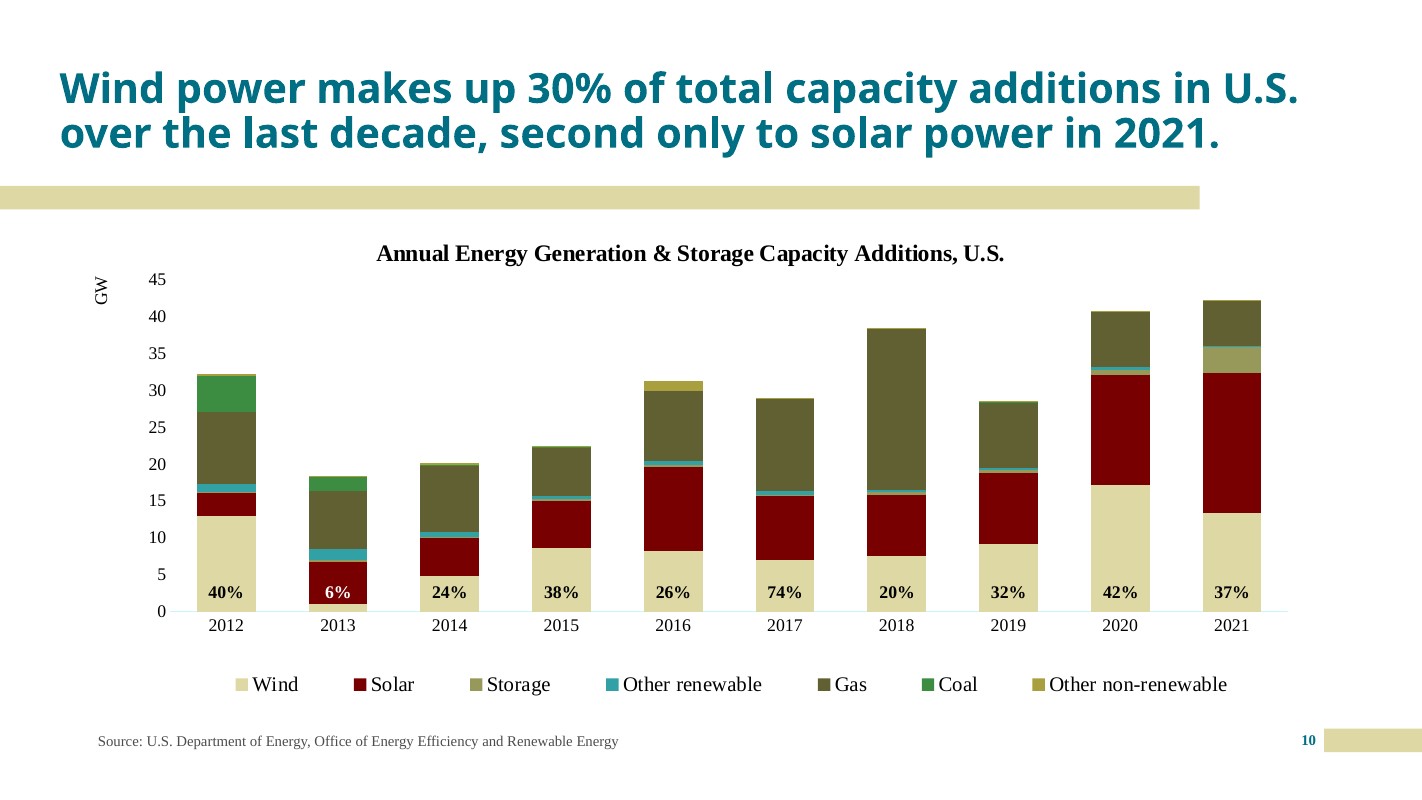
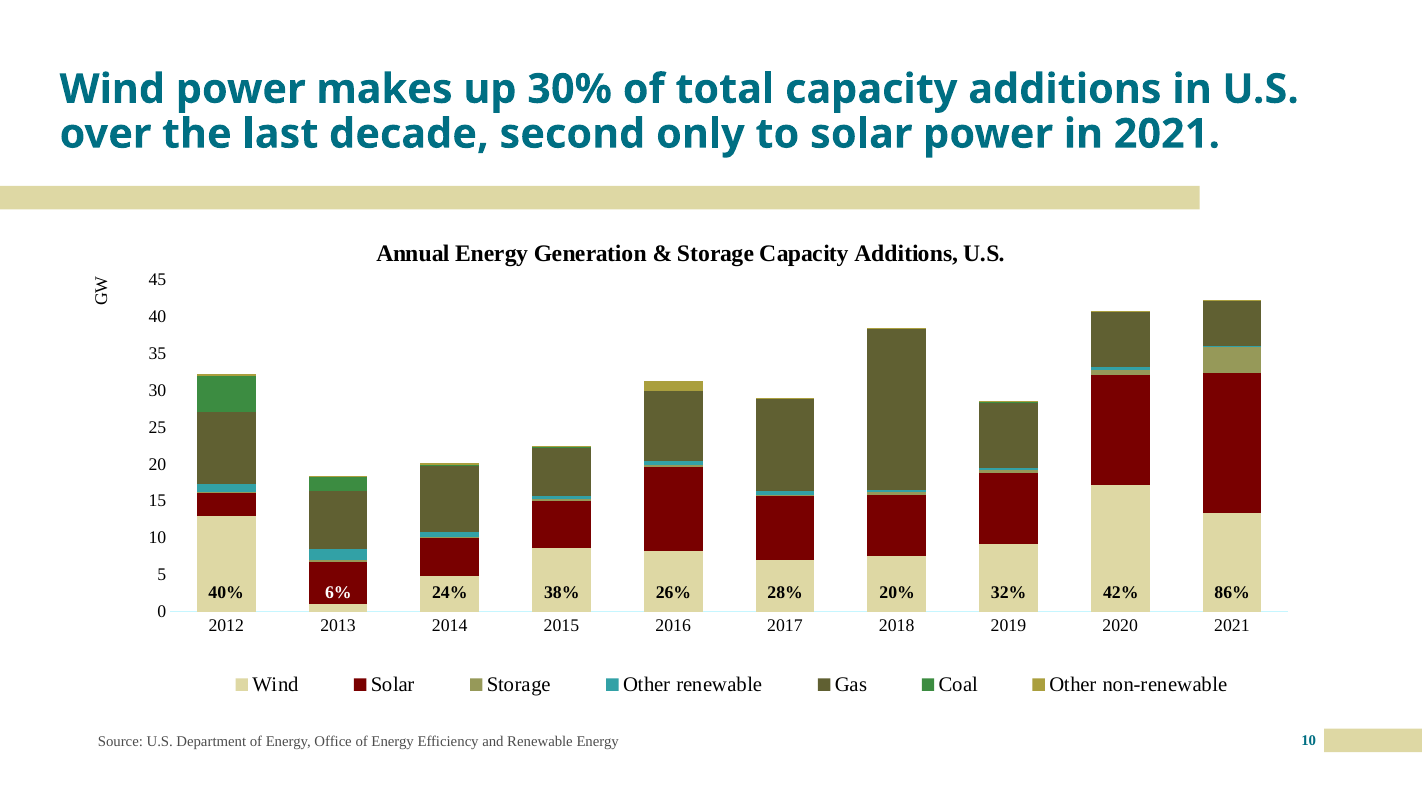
74%: 74% -> 28% (785, 593)
37%: 37% -> 86% (1232, 593)
